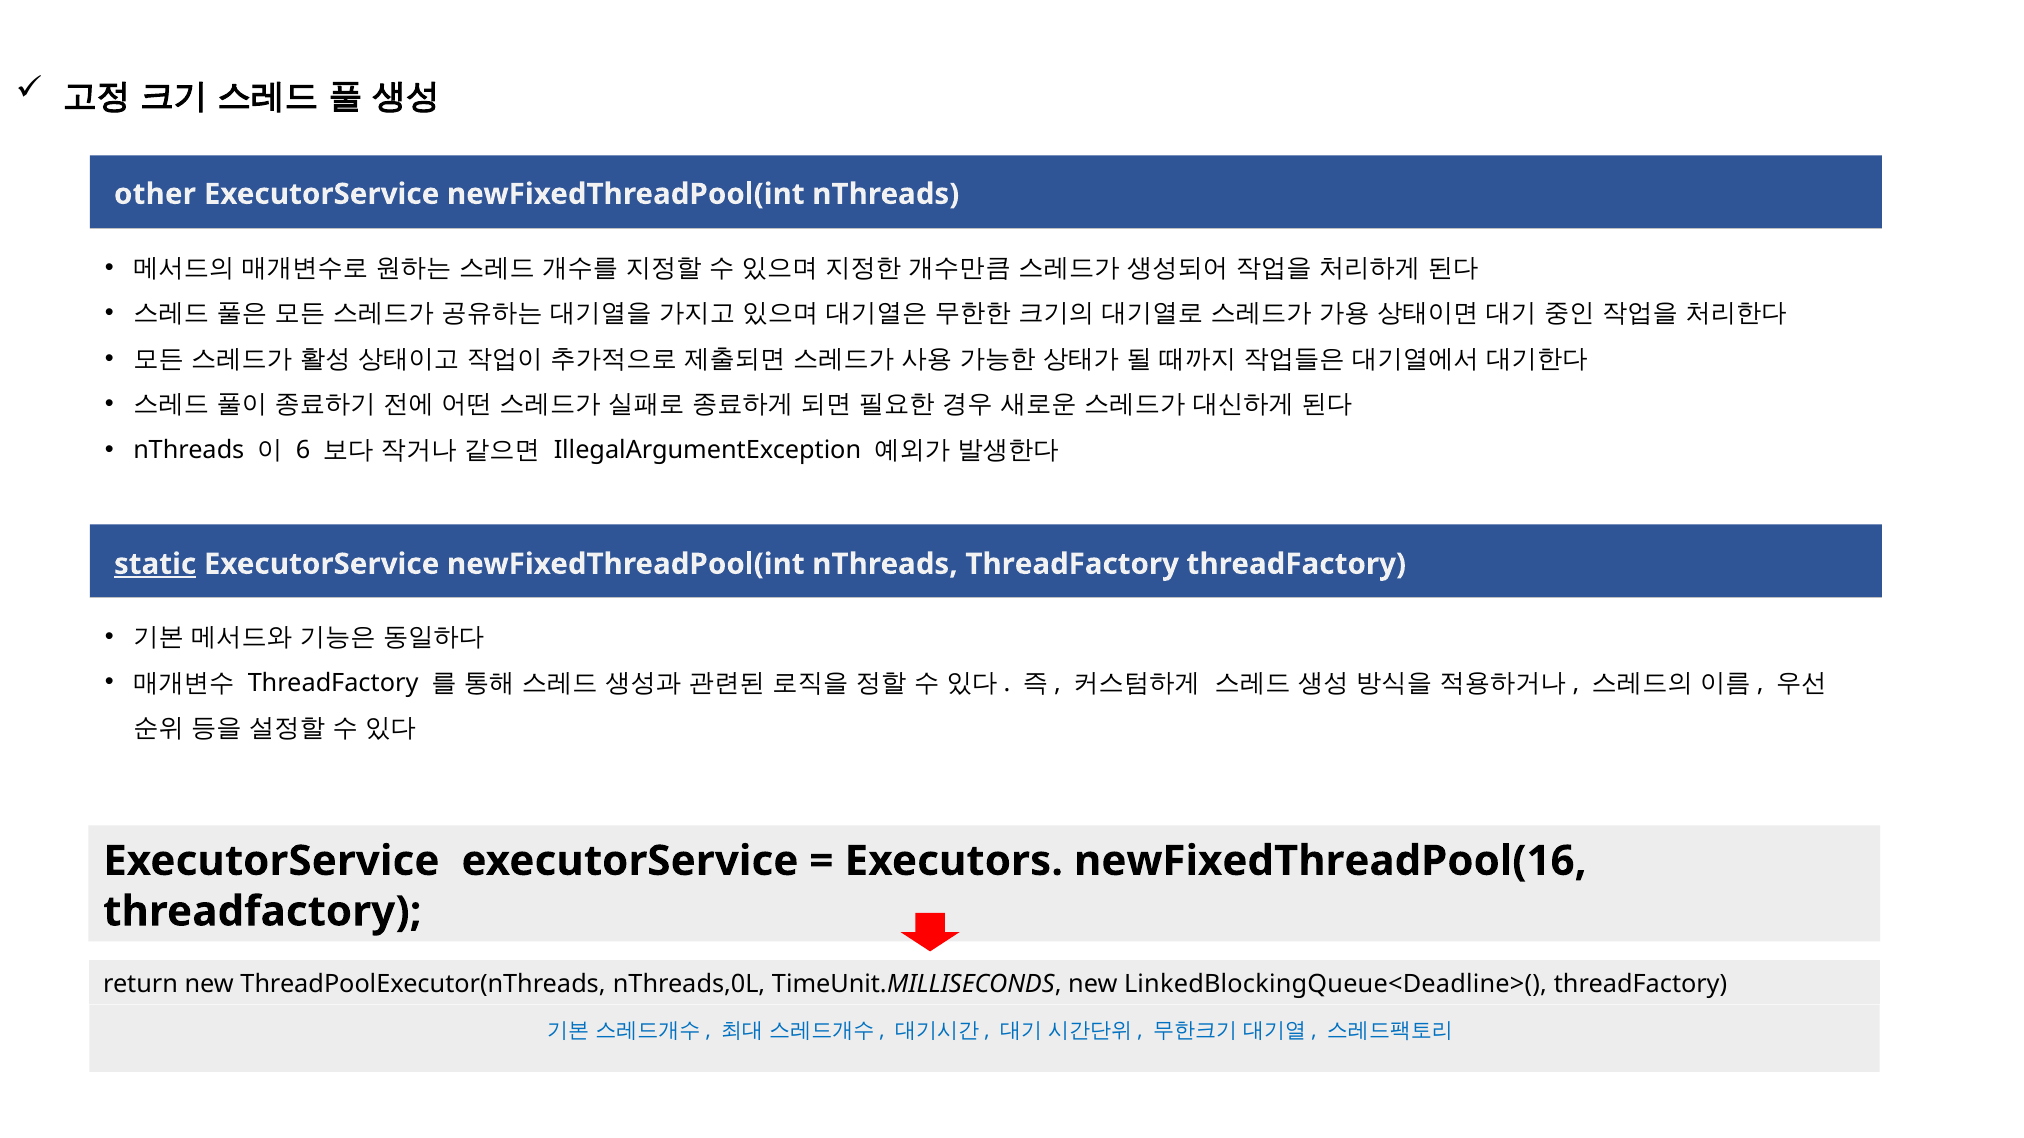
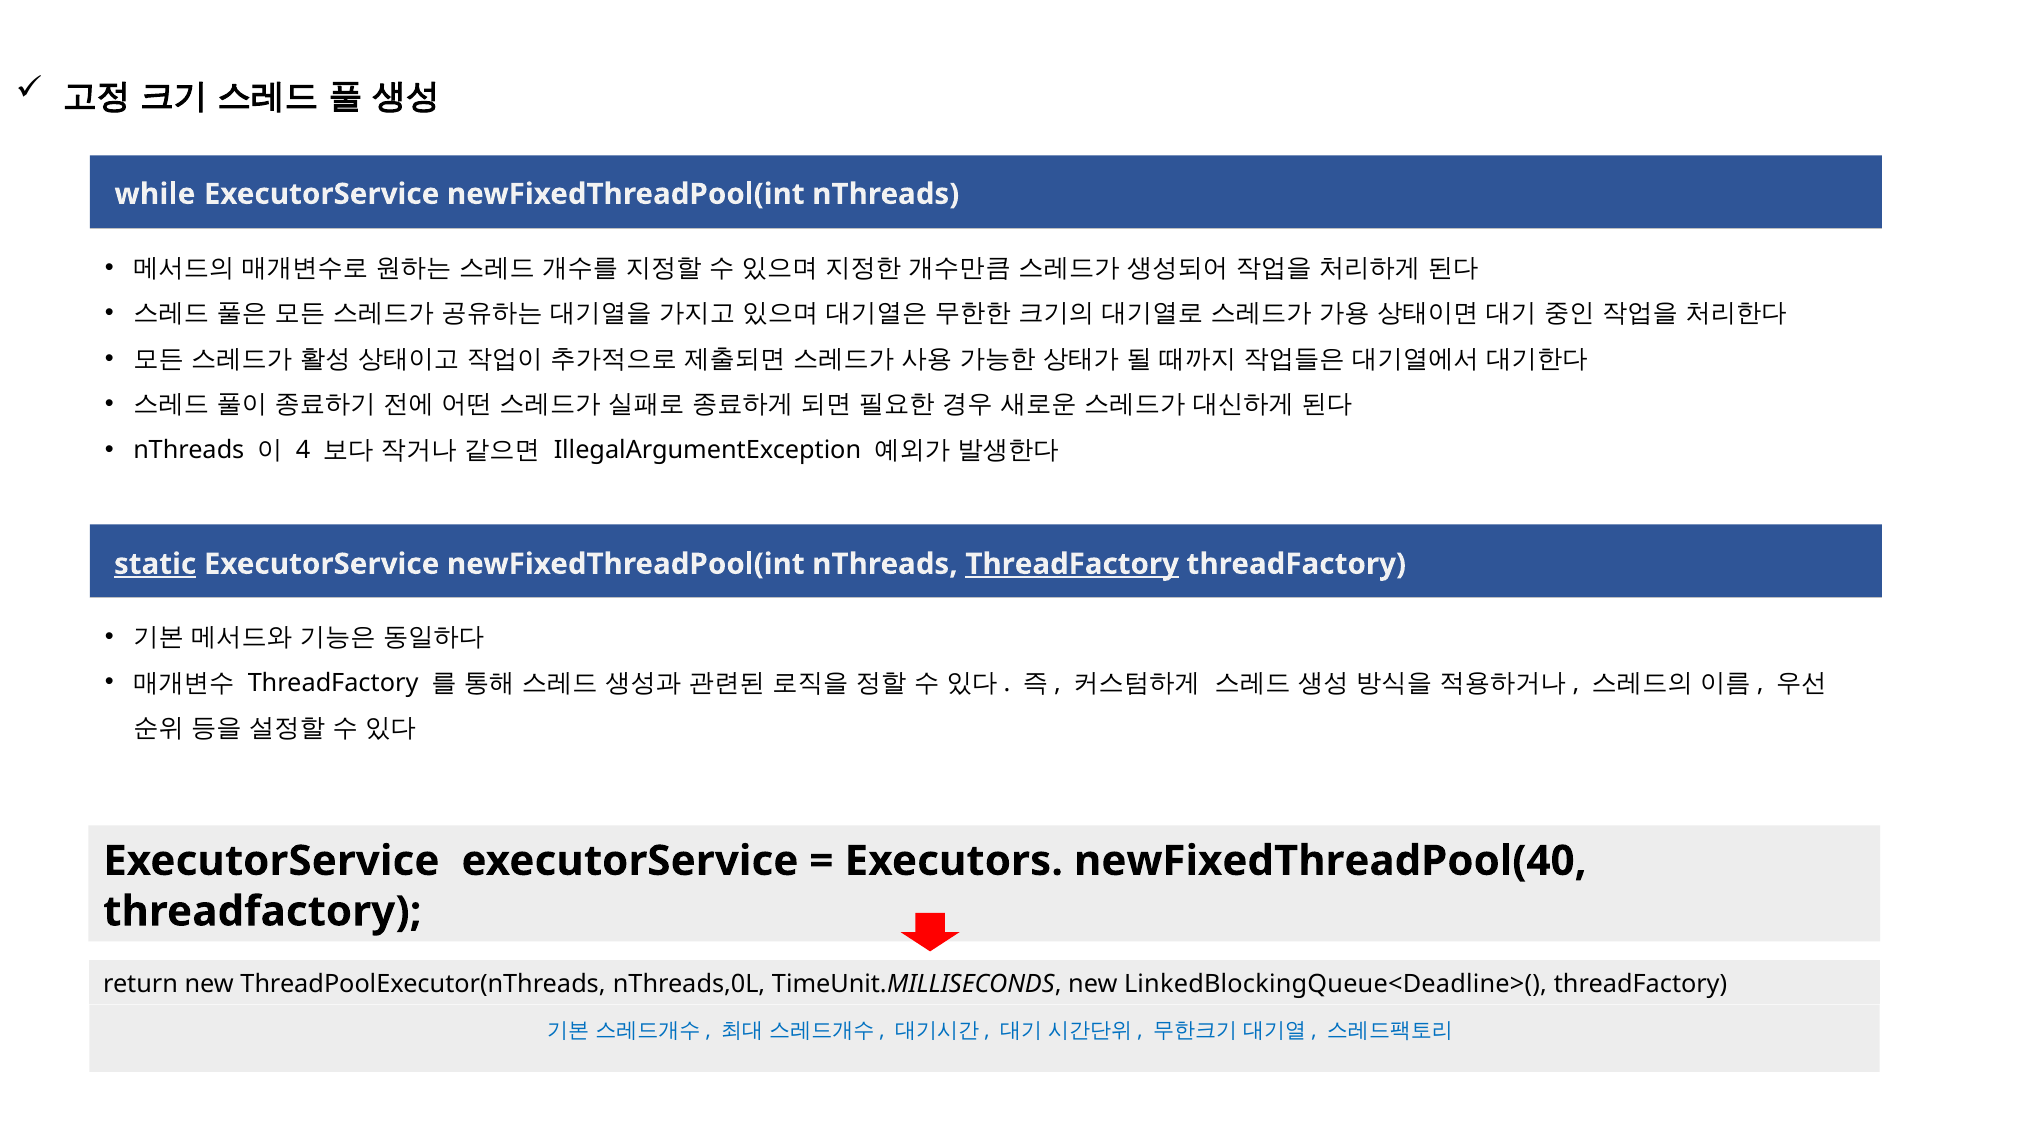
other: other -> while (155, 194)
6: 6 -> 4 (303, 450)
ThreadFactory underline: none -> present (1072, 564)
newFixedThreadPool(16: newFixedThreadPool(16 -> newFixedThreadPool(40 (1330, 861)
